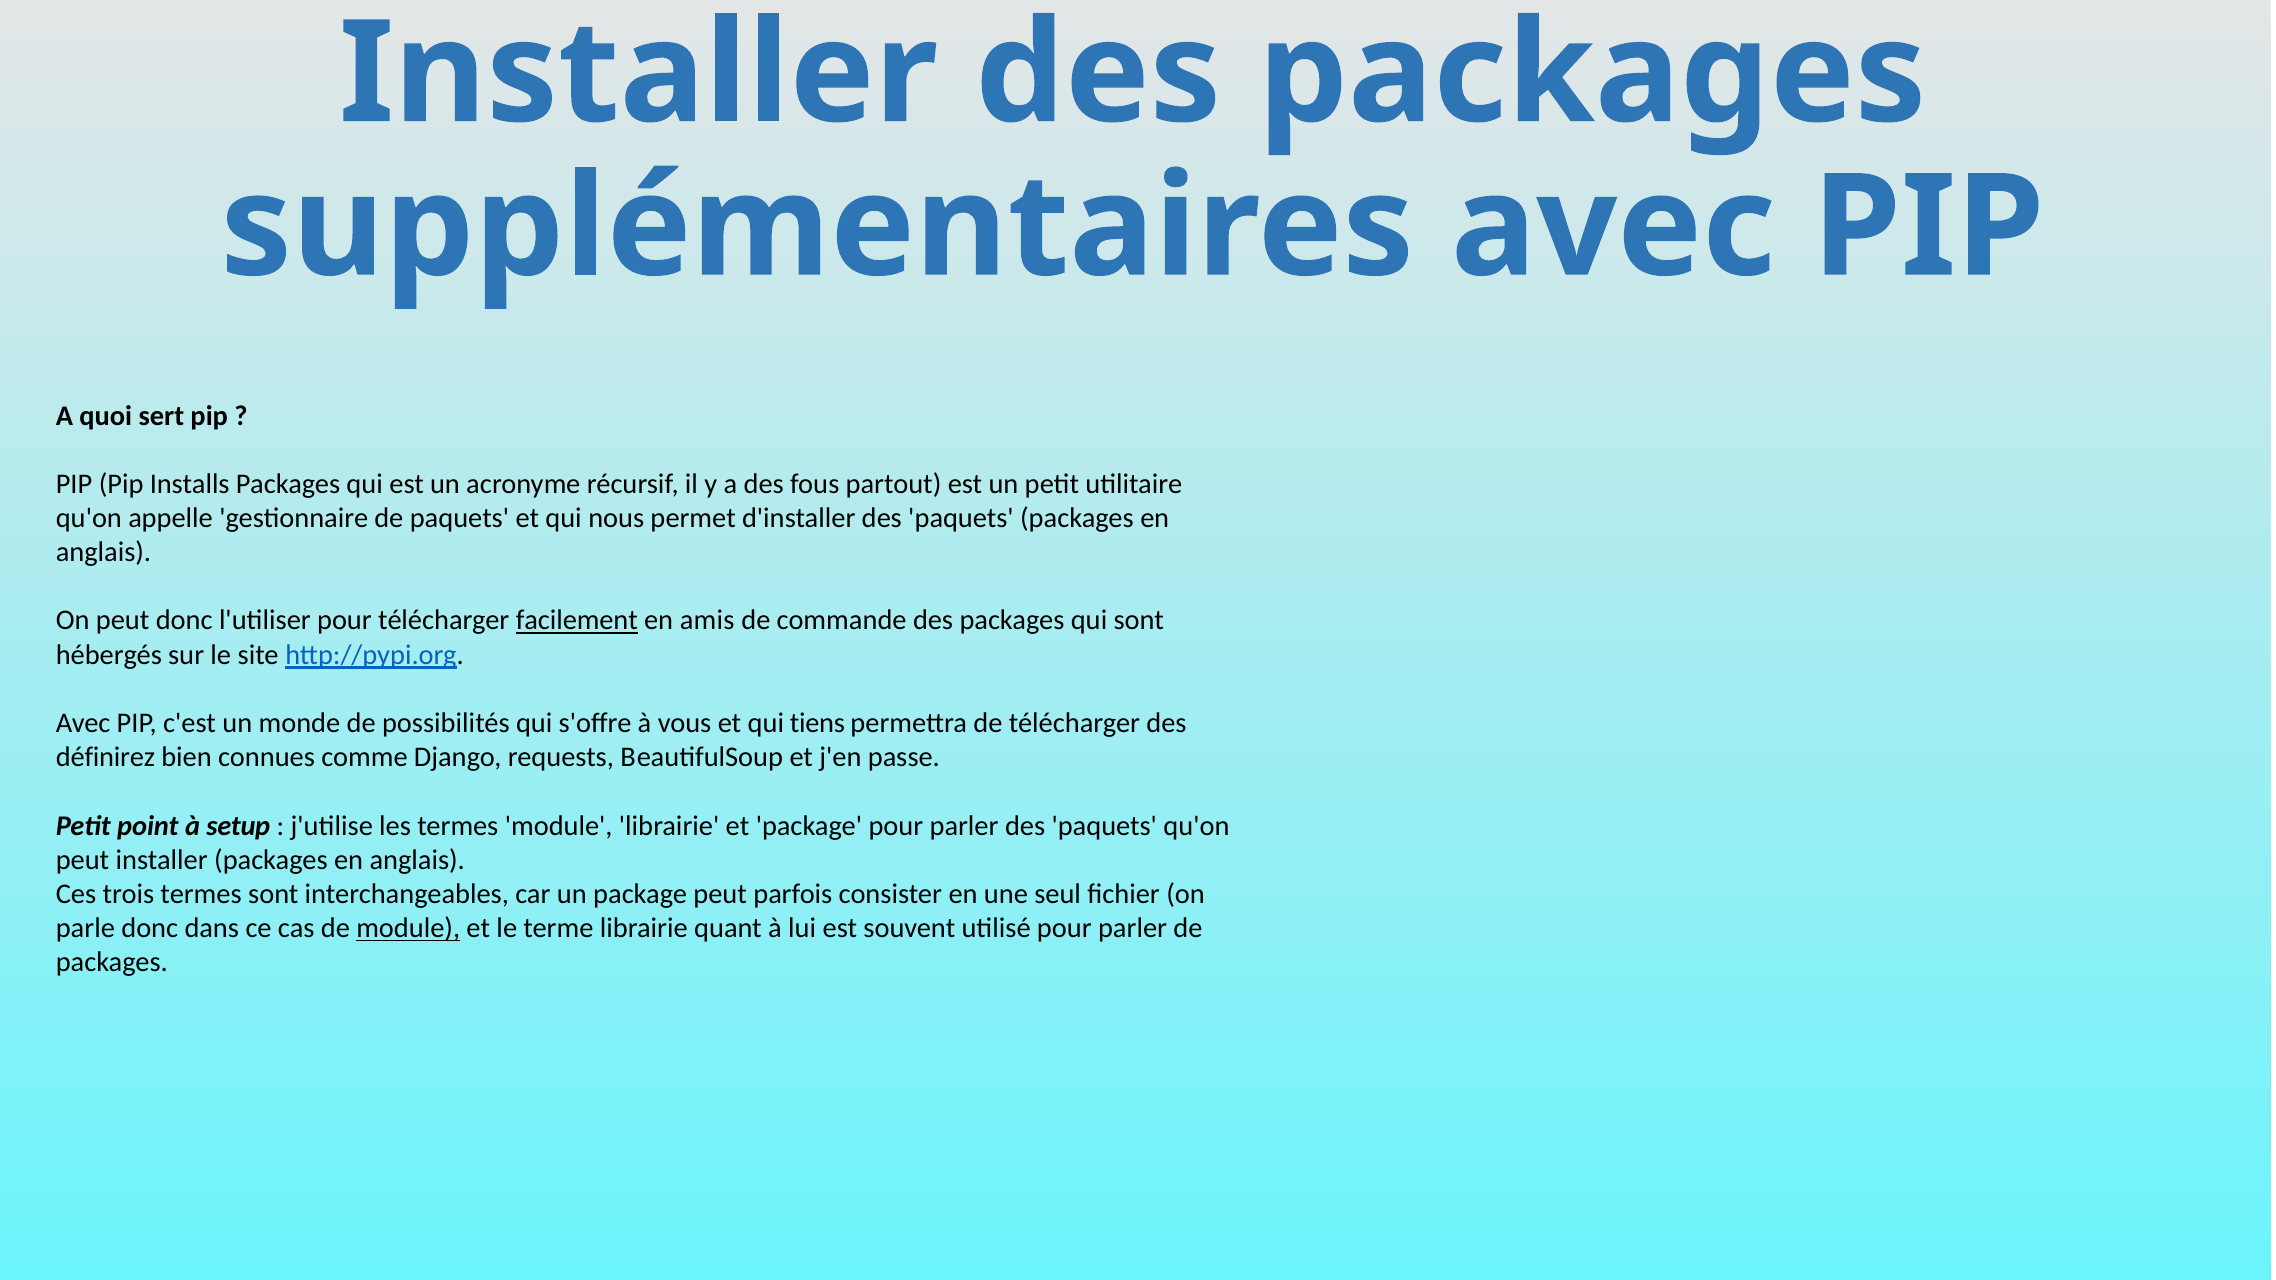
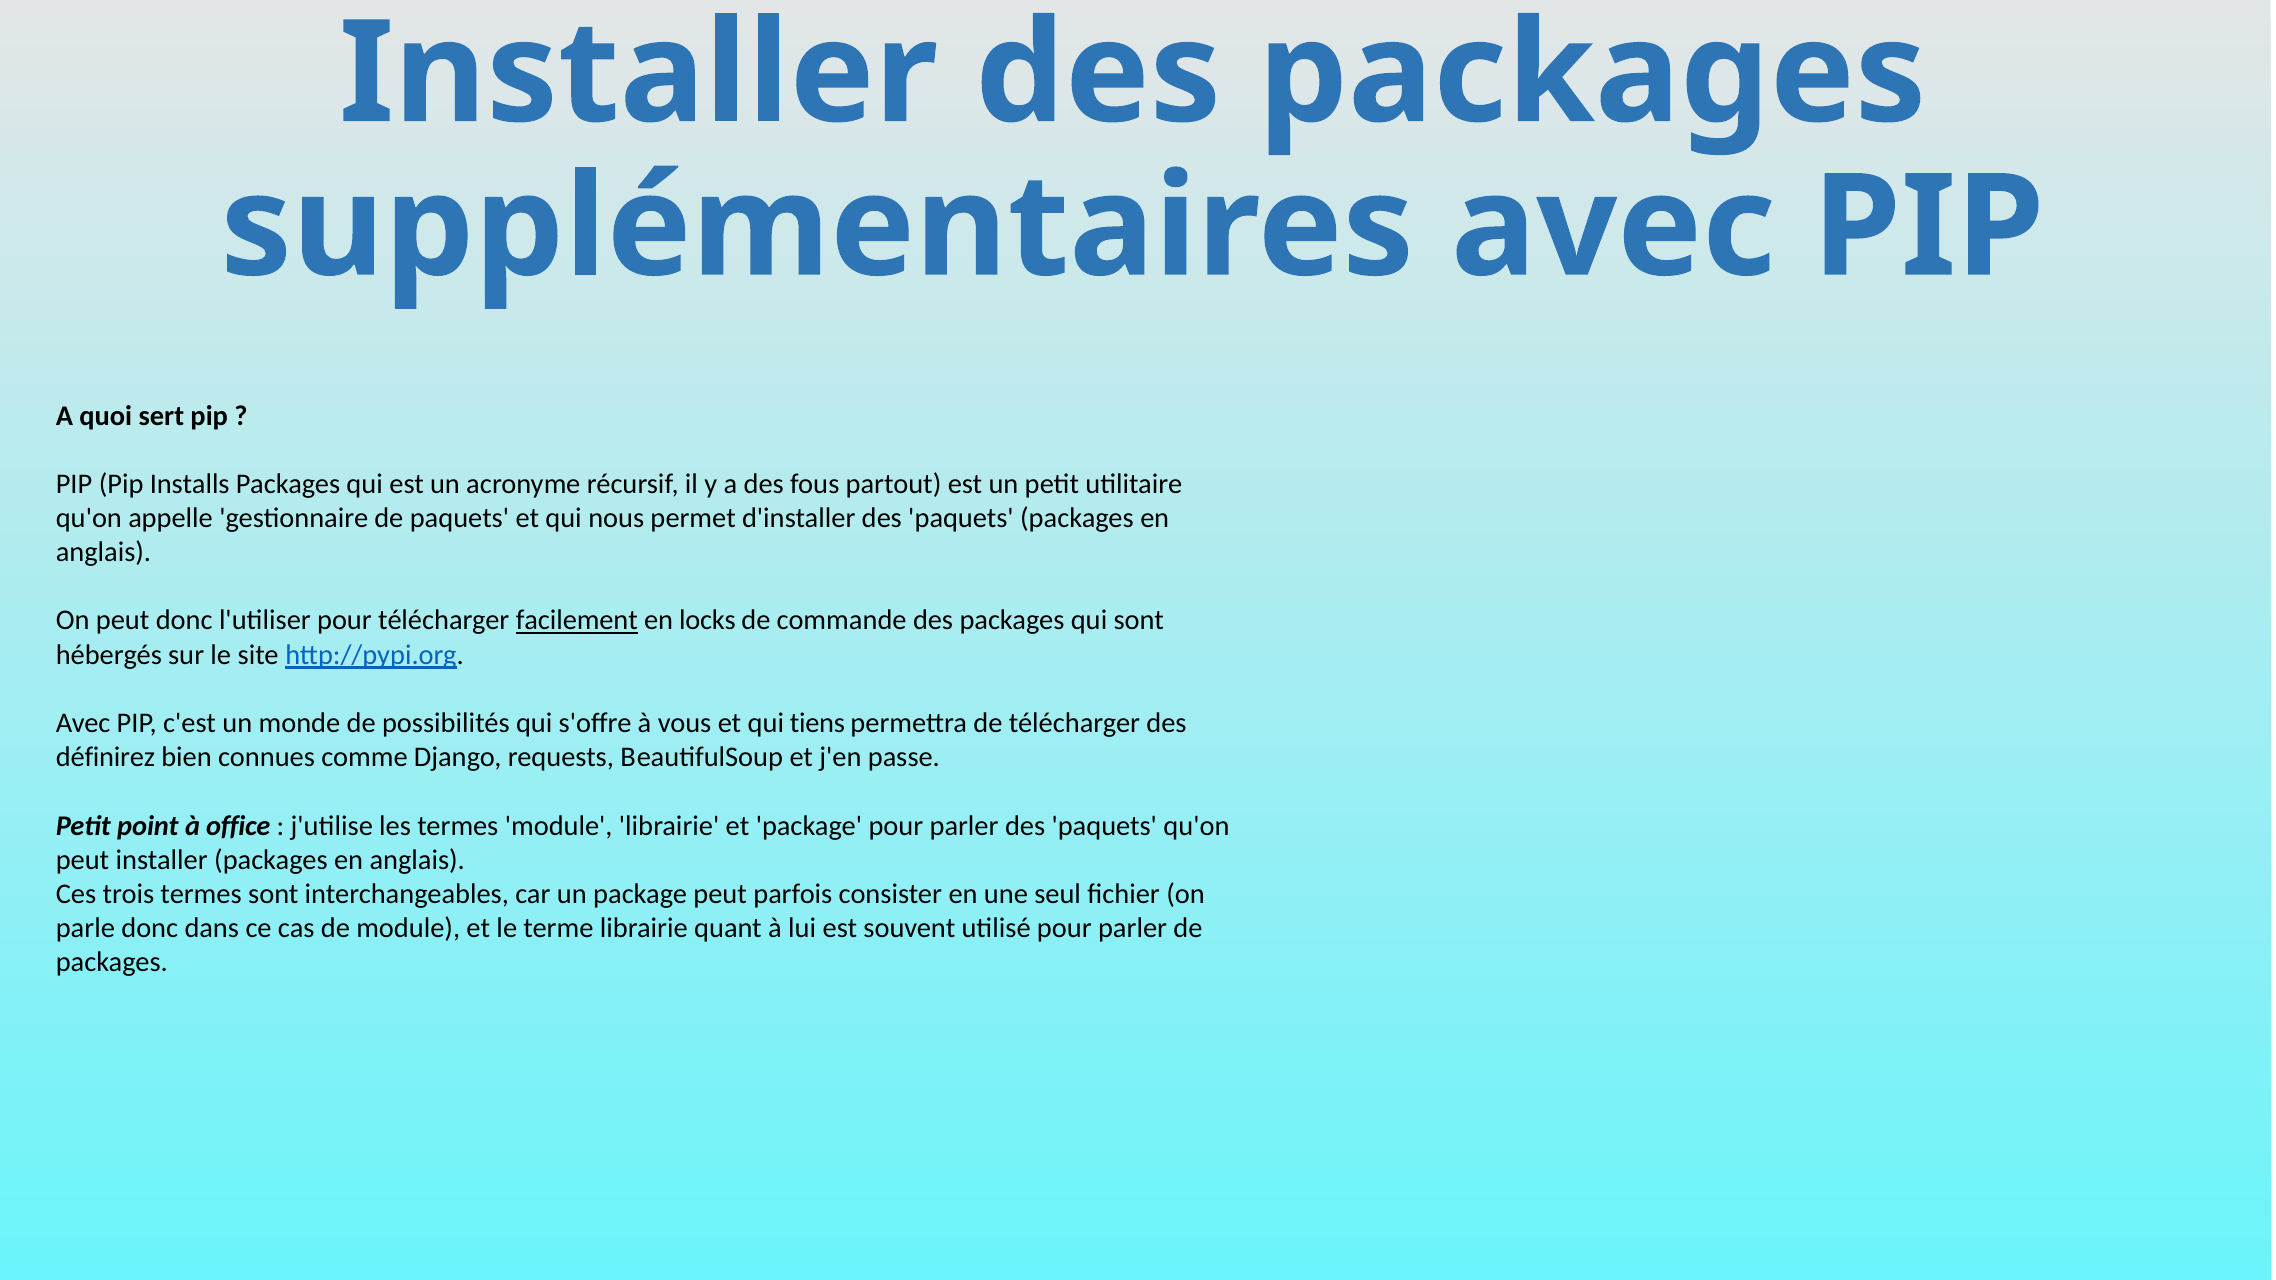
amis: amis -> locks (707, 621)
setup: setup -> office (238, 826)
module underline: present -> none (408, 928)
